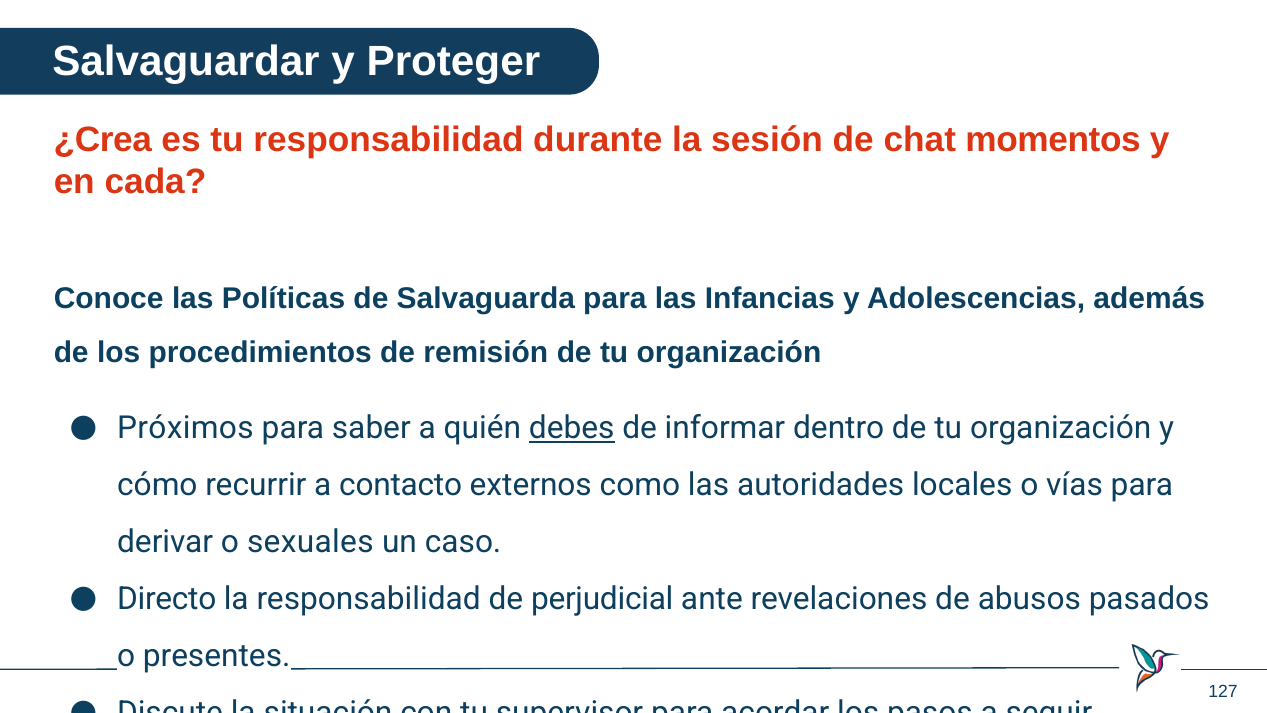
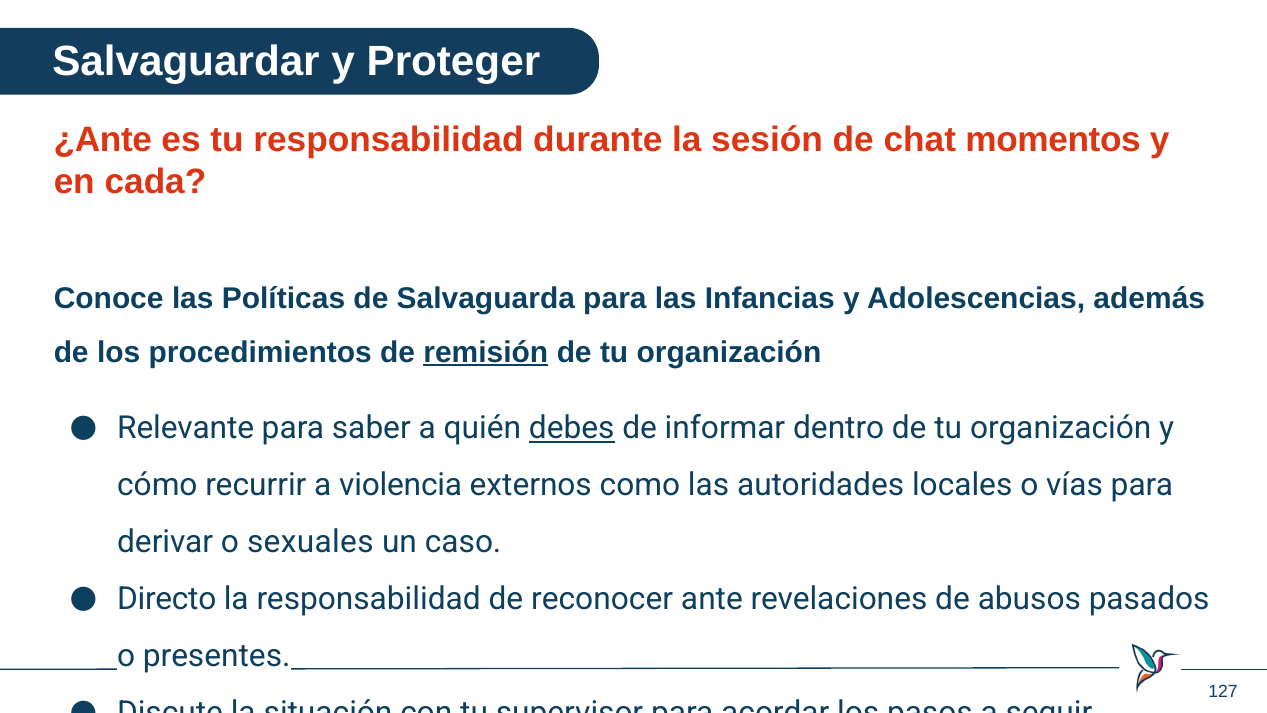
¿Crea: ¿Crea -> ¿Ante (103, 139)
remisión underline: none -> present (486, 352)
Próximos: Próximos -> Relevante (186, 428)
contacto: contacto -> violencia (401, 485)
perjudicial: perjudicial -> reconocer (602, 599)
